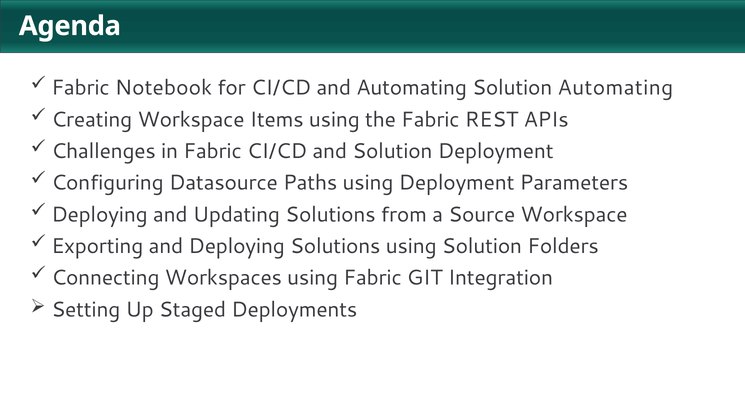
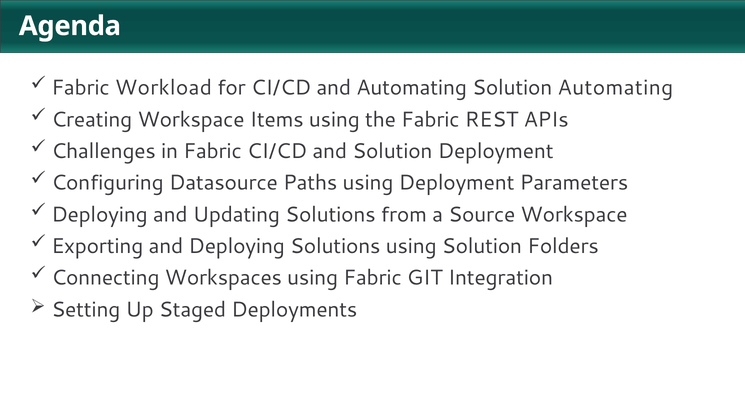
Notebook: Notebook -> Workload (163, 88)
